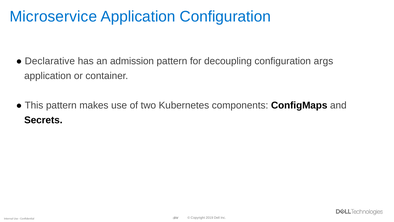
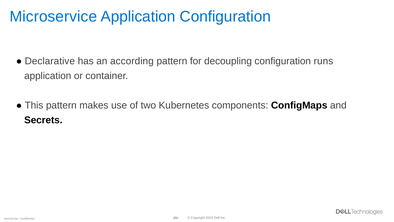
admission: admission -> according (132, 61)
args: args -> runs (323, 61)
